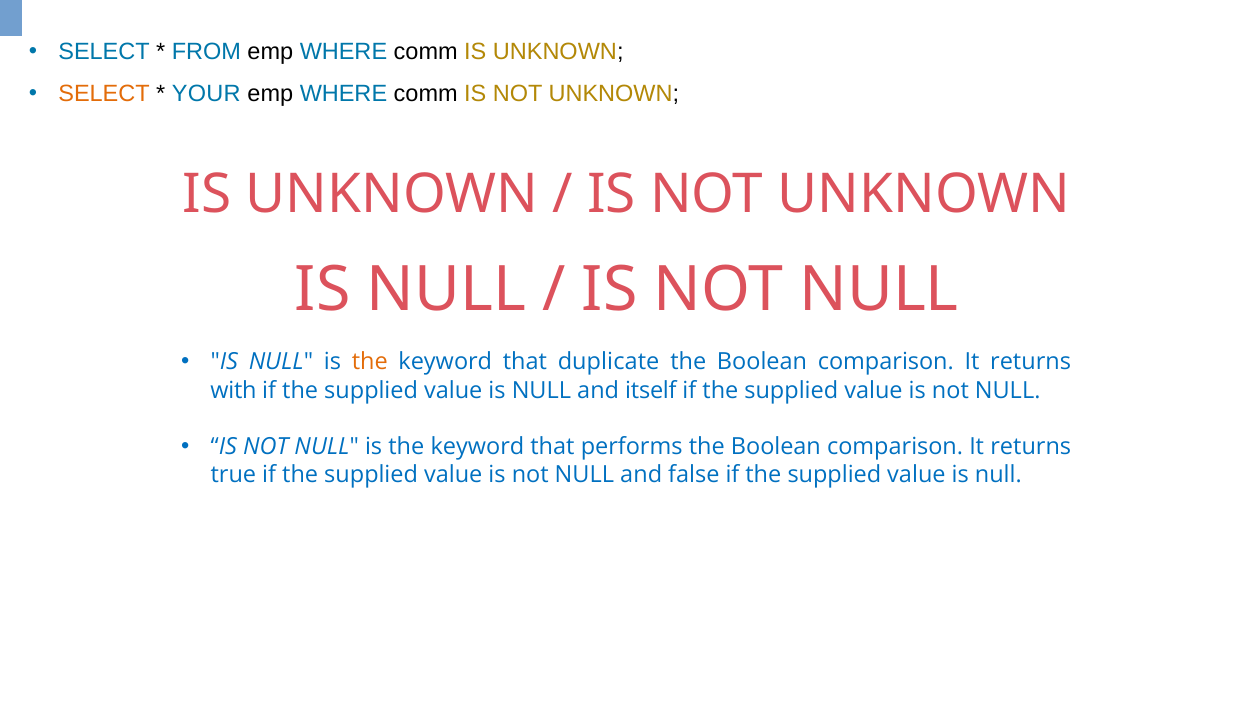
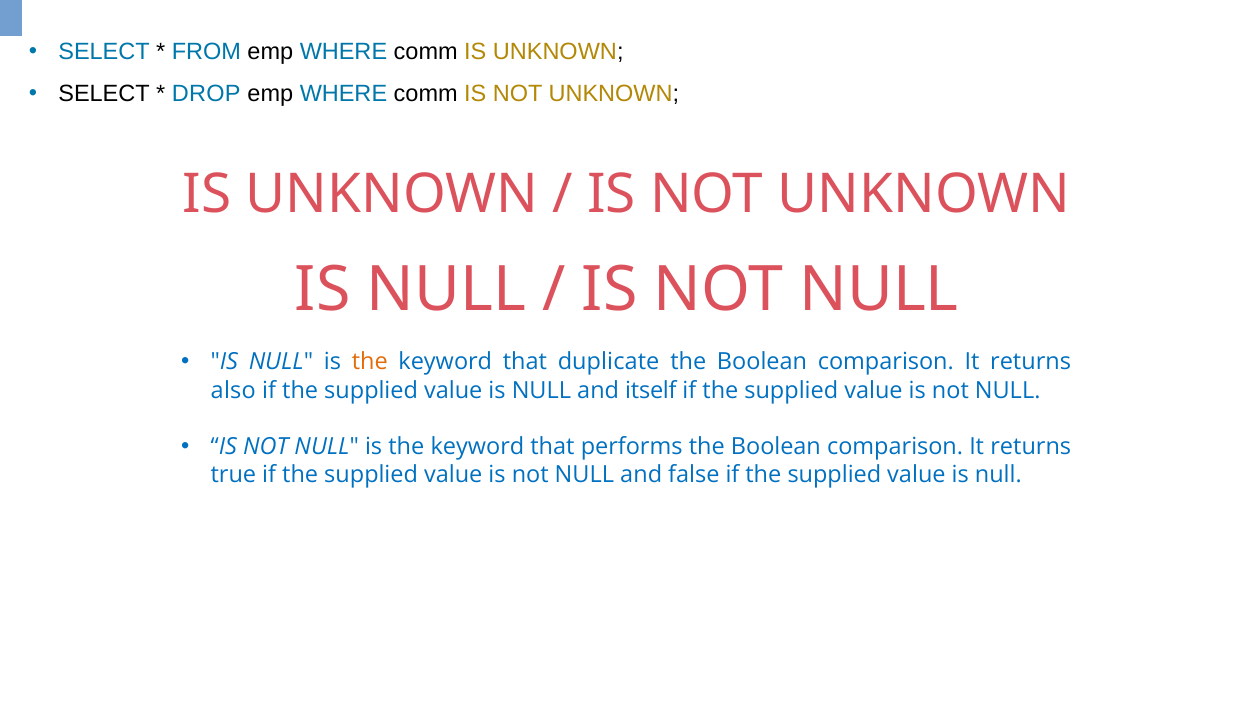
SELECT colour: orange -> black (104, 94)
YOUR: YOUR -> DROP (206, 94)
with: with -> also (233, 390)
